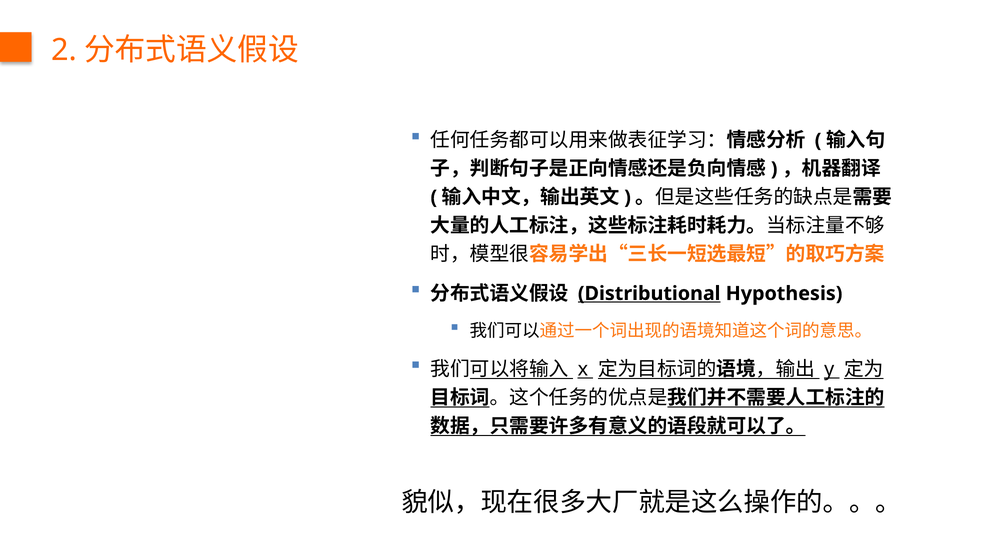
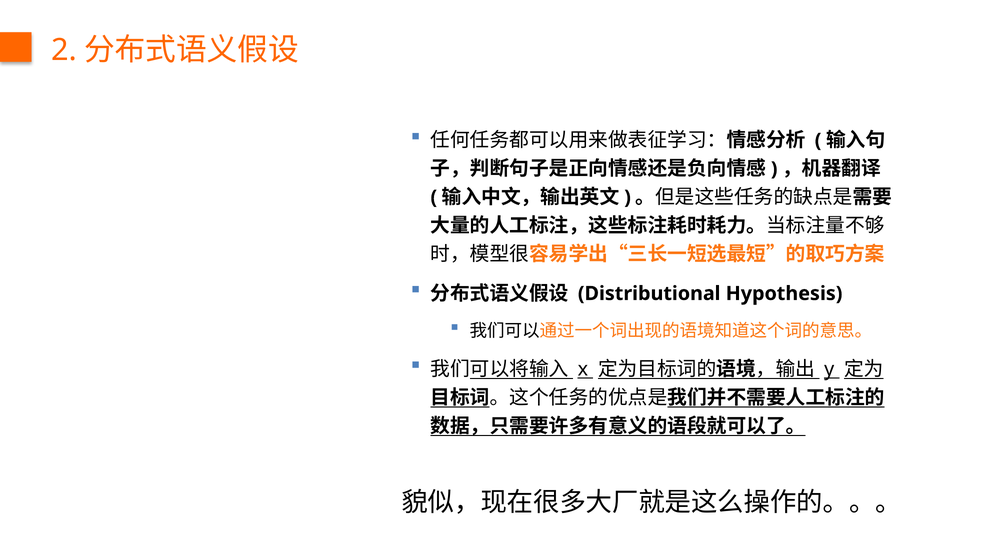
Distributional underline: present -> none (649, 293)
